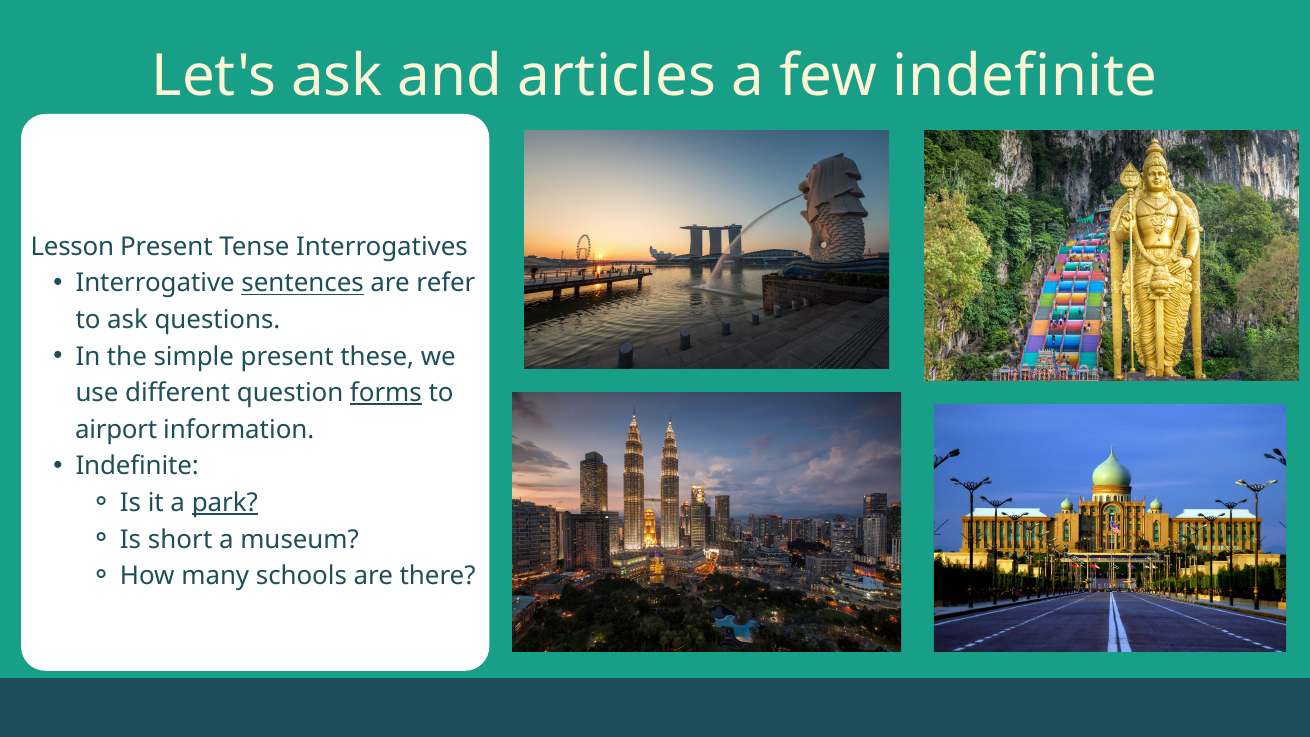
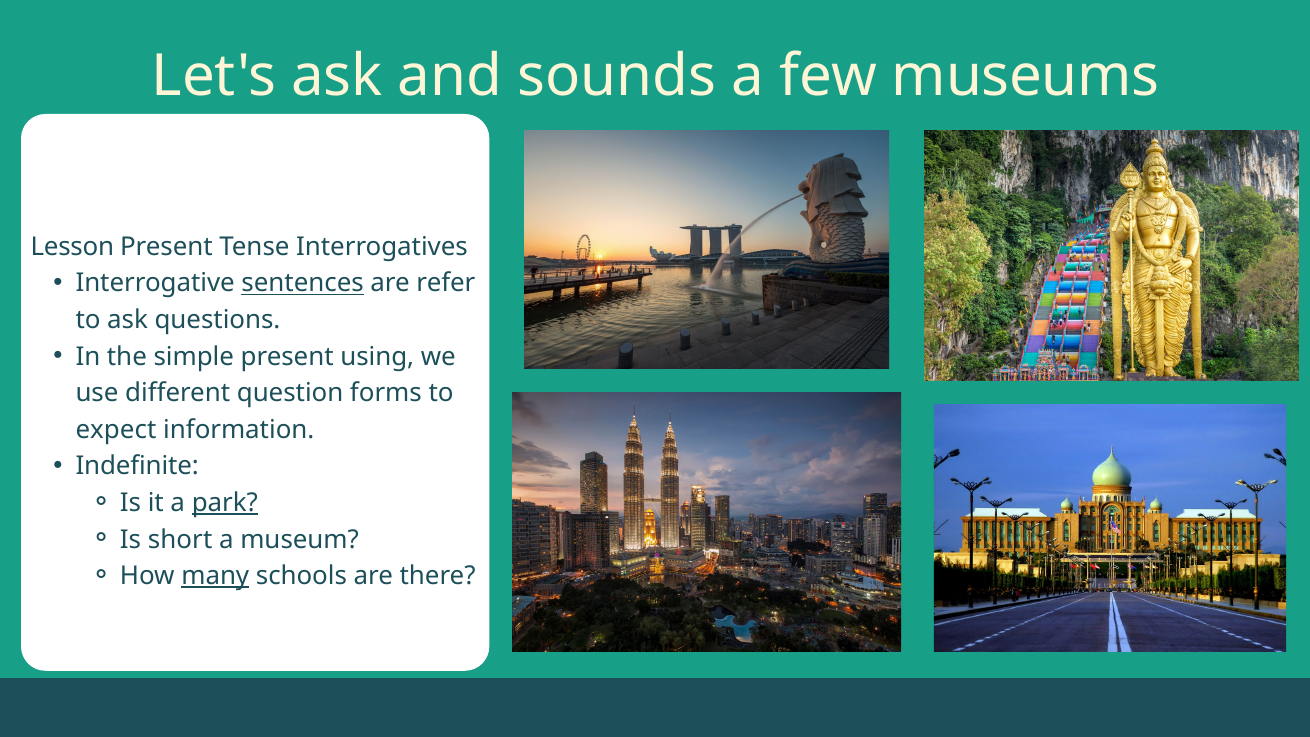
articles: articles -> sounds (617, 76)
few indefinite: indefinite -> museums (1026, 76)
these: these -> using (377, 356)
forms underline: present -> none (386, 393)
airport: airport -> expect (116, 430)
many underline: none -> present (215, 576)
